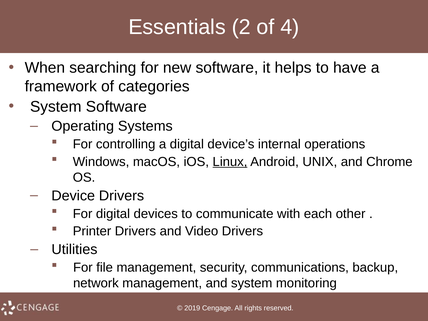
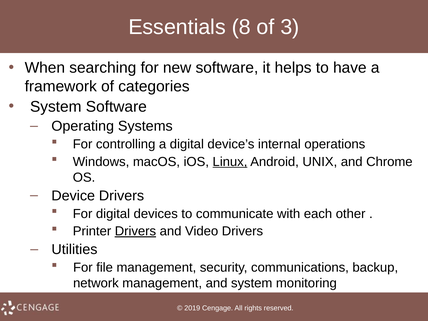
2: 2 -> 8 (241, 27)
4: 4 -> 3 (290, 27)
Drivers underline: none -> present (135, 231)
